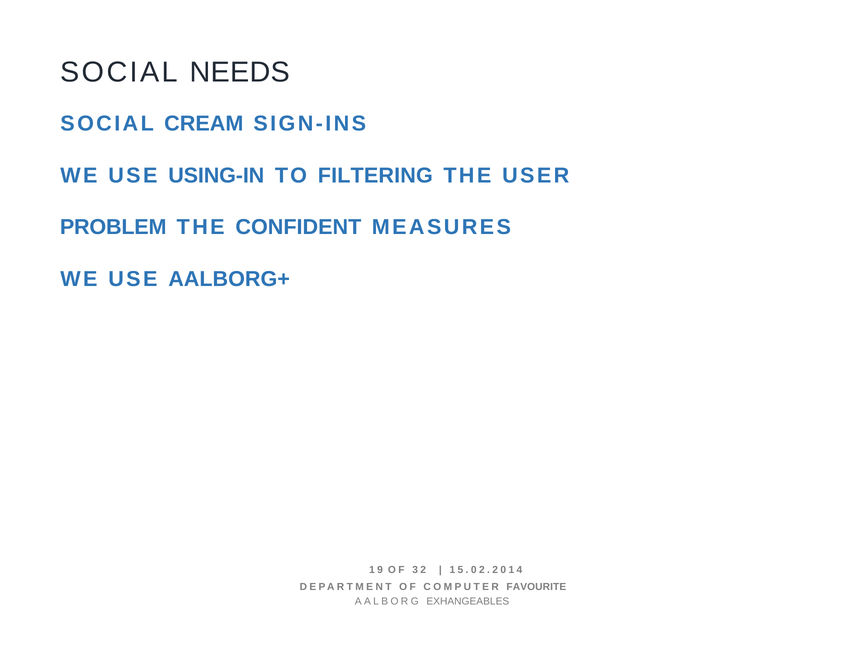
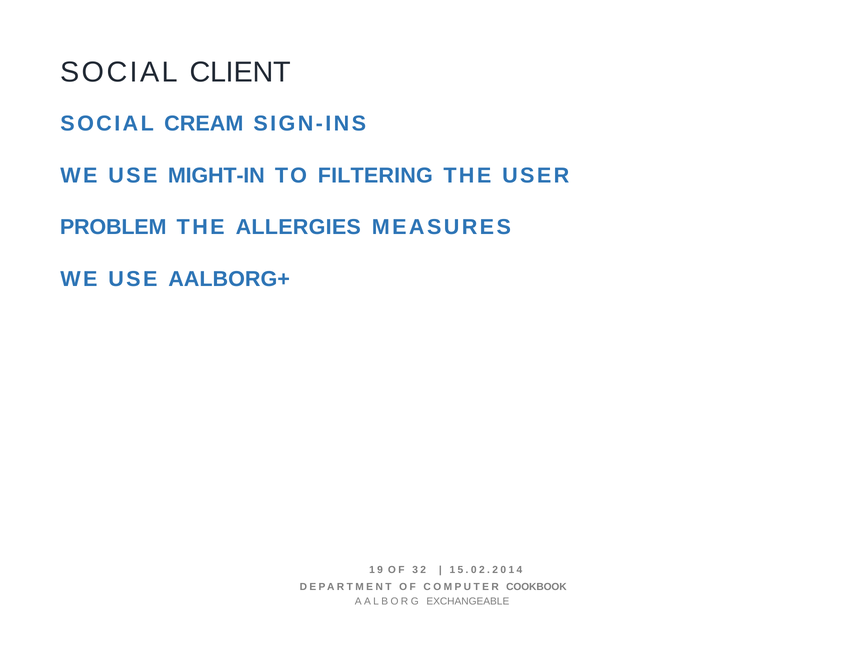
NEEDS: NEEDS -> CLIENT (240, 72)
USING-IN: USING-IN -> MIGHT-IN (216, 175)
CONFIDENT: CONFIDENT -> ALLERGIES (298, 227)
FAVOURITE: FAVOURITE -> COOKBOOK (536, 587)
EXHANGEABLES: EXHANGEABLES -> EXCHANGEABLE (468, 601)
